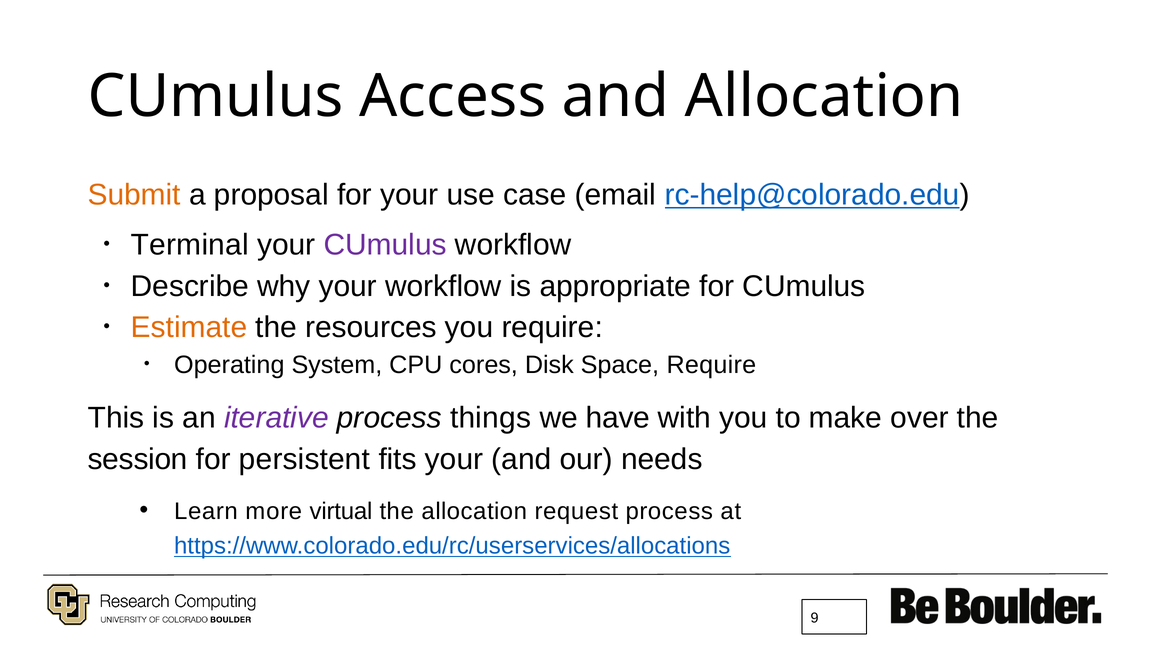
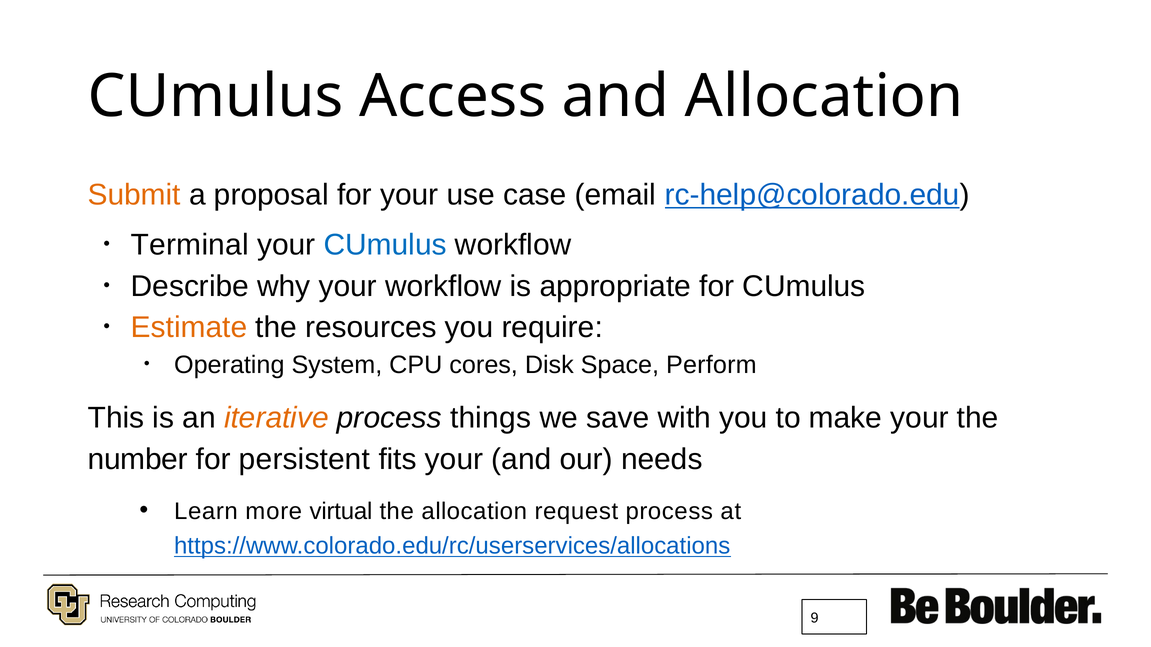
CUmulus colour: purple -> blue (385, 245)
Space Require: Require -> Perform (711, 365)
iterative colour: purple -> orange (276, 418)
have: have -> save (618, 418)
make over: over -> your (920, 418)
session: session -> number (138, 460)
